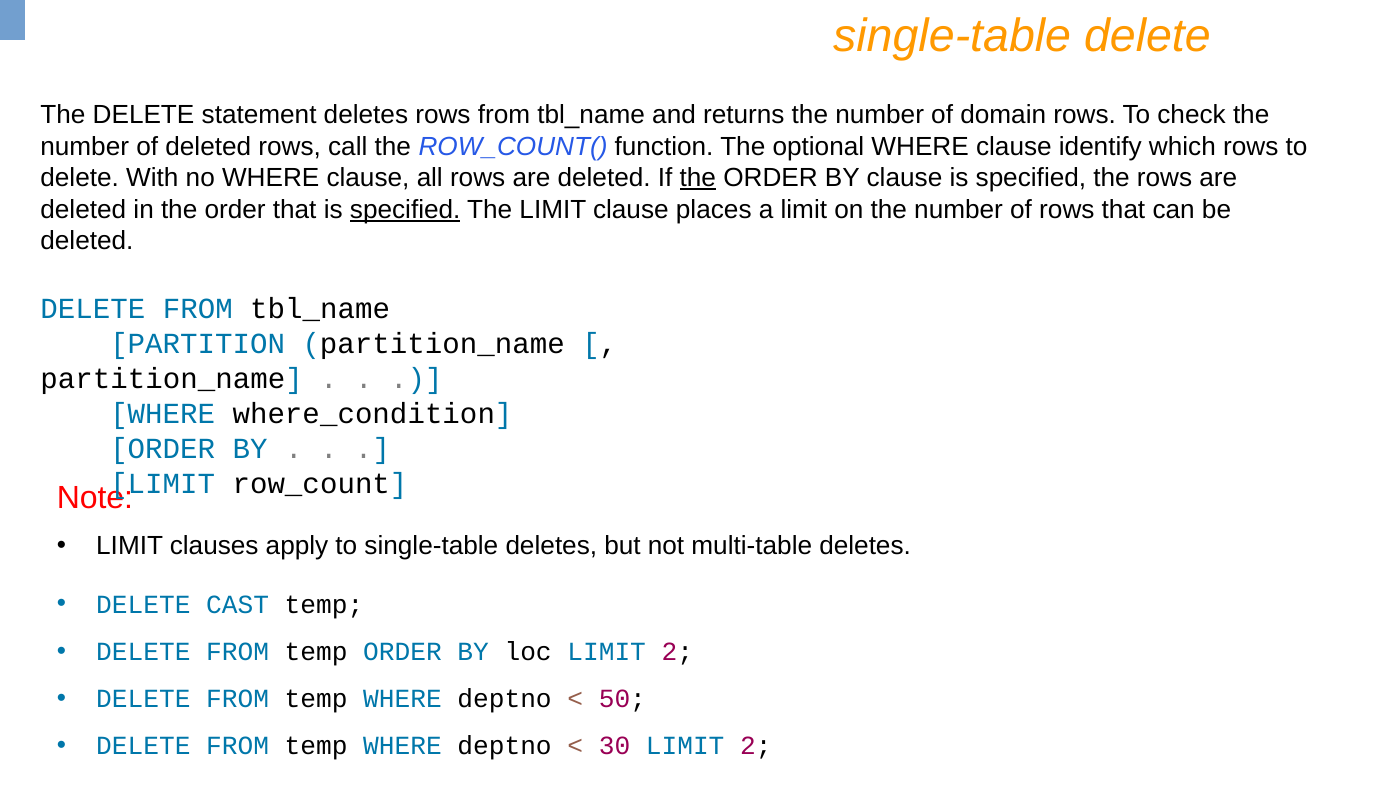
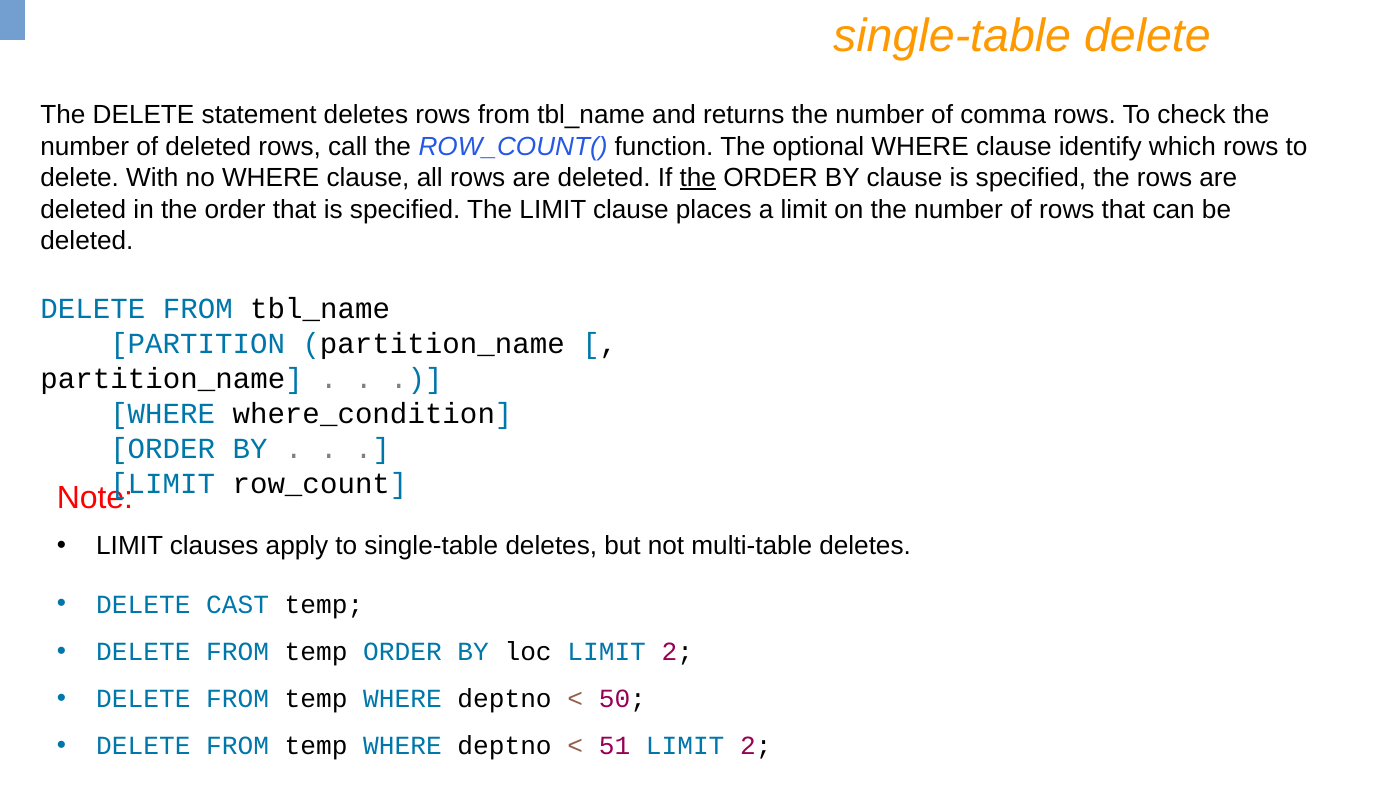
domain: domain -> comma (1003, 115)
specified underline: present -> none (405, 209)
30: 30 -> 51 (615, 745)
